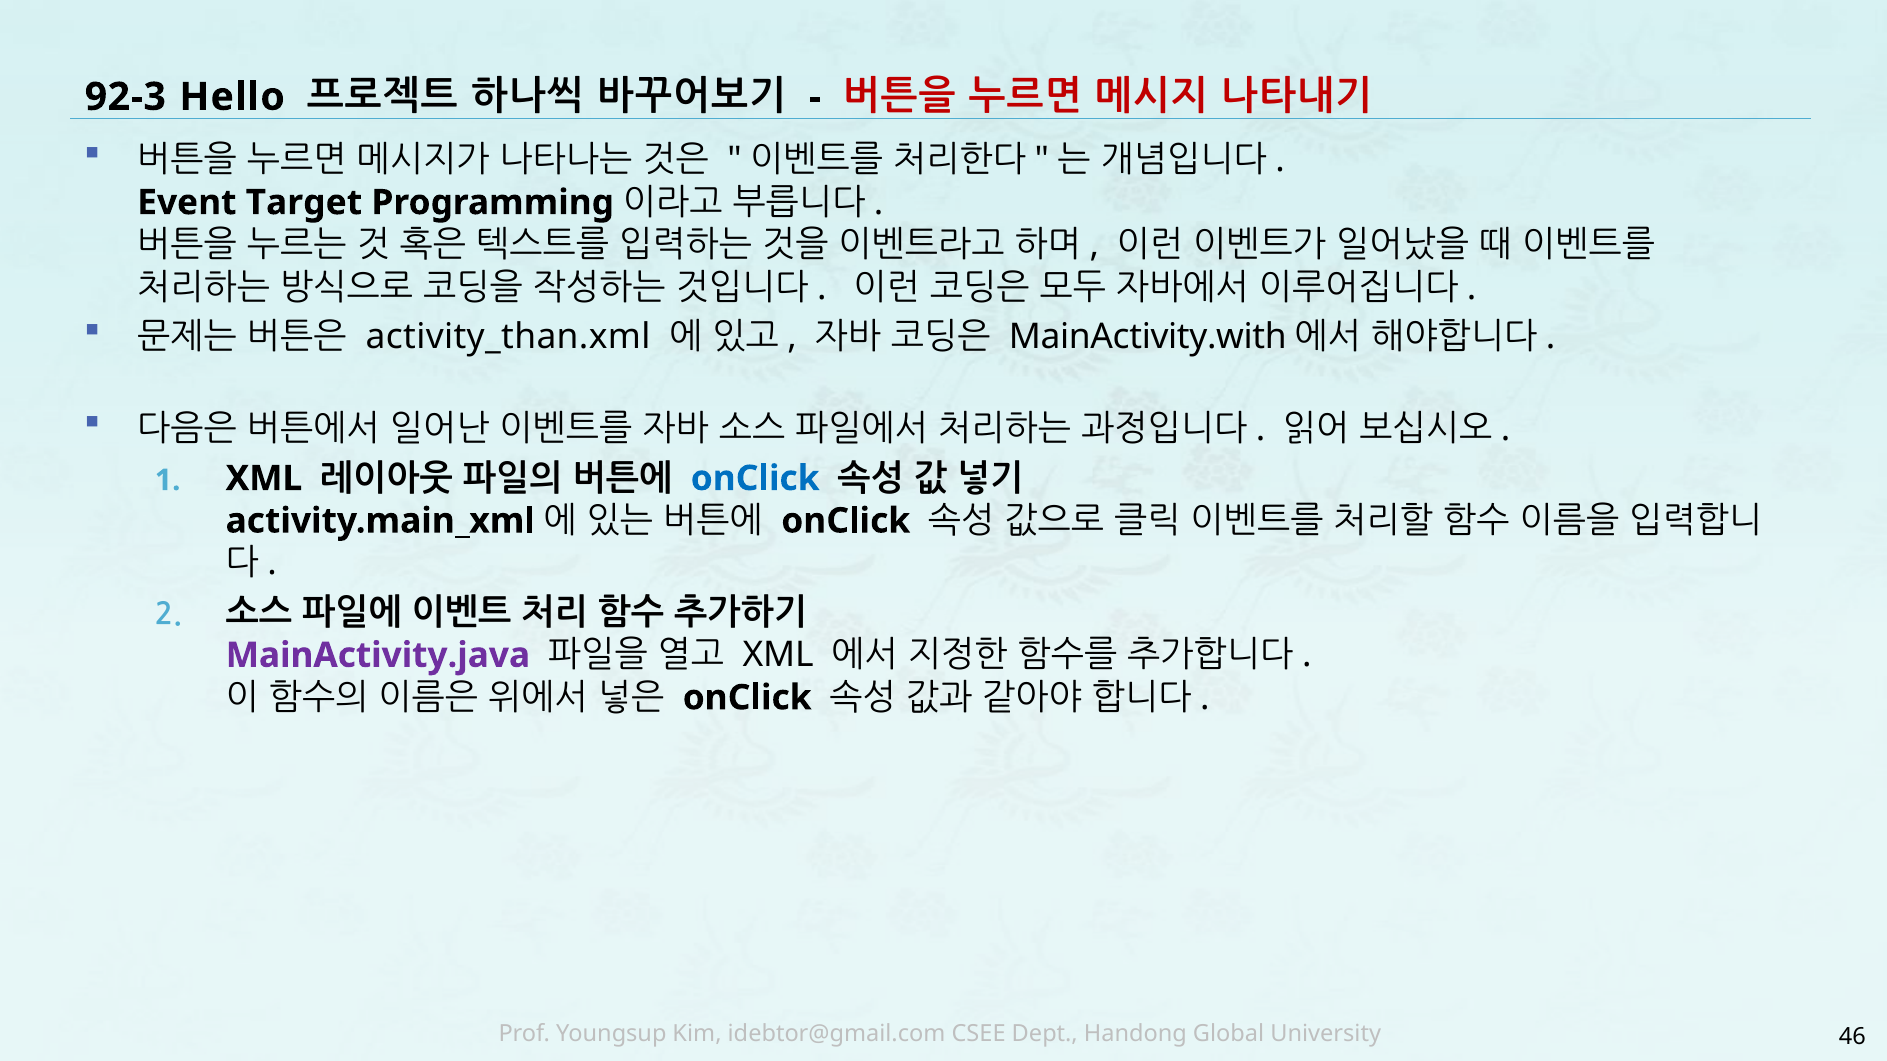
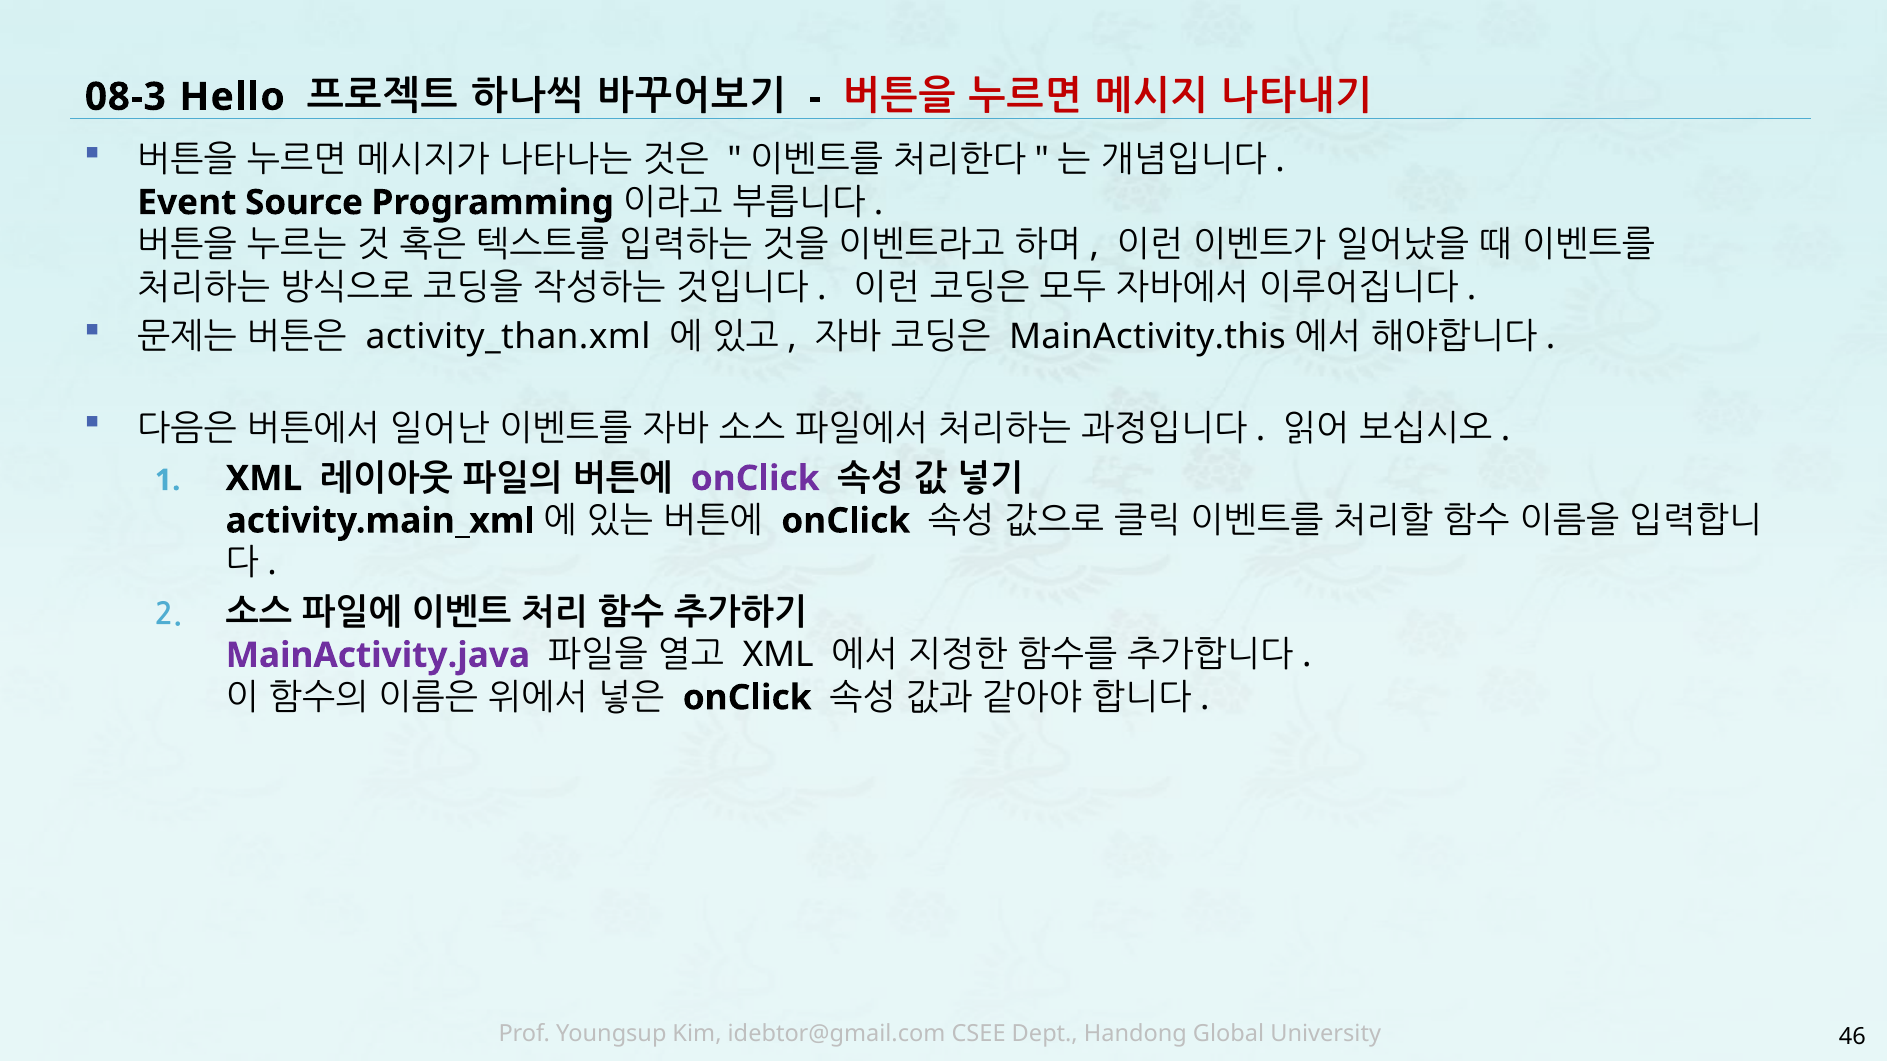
92-3: 92-3 -> 08-3 (125, 97)
Target: Target -> Source (304, 203)
MainActivity.with: MainActivity.with -> MainActivity.this (1147, 337)
onClick colour: blue -> purple (755, 479)
